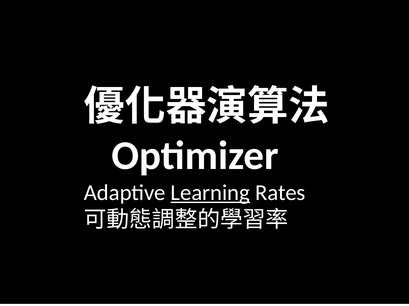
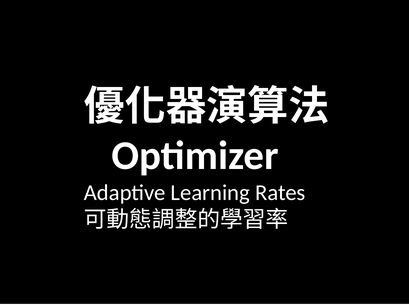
Learning underline: present -> none (210, 193)
